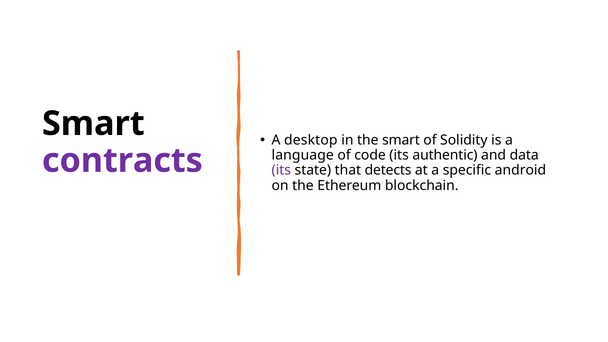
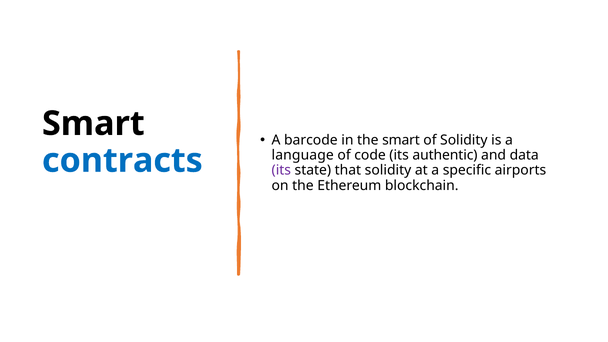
desktop: desktop -> barcode (311, 140)
contracts colour: purple -> blue (122, 161)
that detects: detects -> solidity (388, 170)
android: android -> airports (520, 170)
